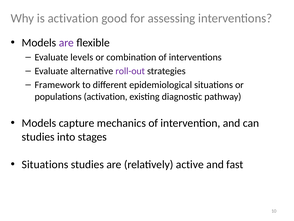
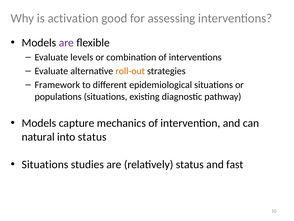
roll-out colour: purple -> orange (130, 71)
populations activation: activation -> situations (106, 96)
studies: studies -> natural (38, 137)
into stages: stages -> status (92, 137)
relatively active: active -> status (190, 164)
